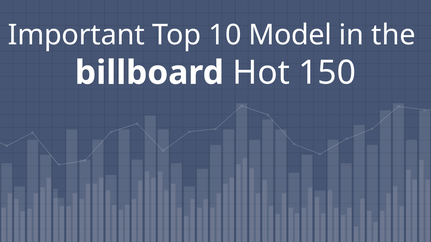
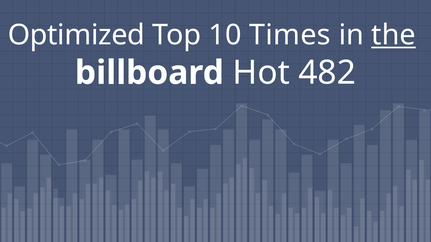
Important: Important -> Optimized (76, 35)
Model: Model -> Times (290, 35)
the underline: none -> present (393, 35)
150: 150 -> 482 (327, 73)
